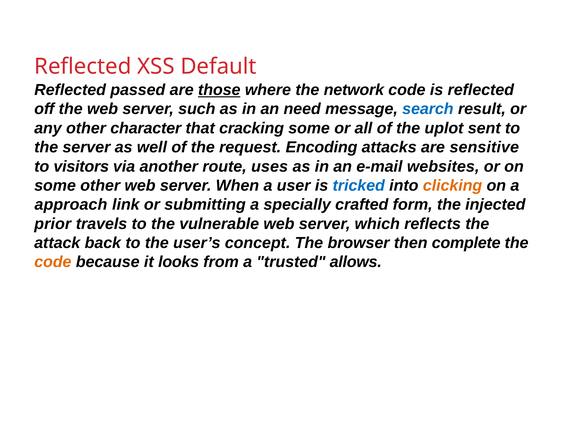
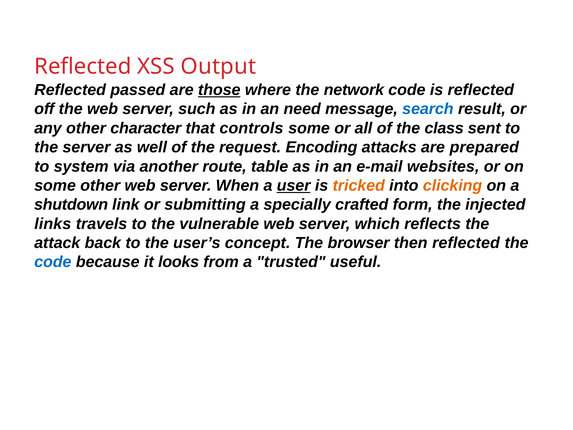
Default: Default -> Output (218, 67)
cracking: cracking -> controls (251, 128)
uplot: uplot -> class (444, 128)
sensitive: sensitive -> prepared (484, 147)
visitors: visitors -> system (81, 166)
uses: uses -> table (270, 166)
user underline: none -> present (294, 185)
tricked colour: blue -> orange (359, 185)
approach: approach -> shutdown (71, 205)
prior: prior -> links (53, 224)
then complete: complete -> reflected (466, 243)
code colour: orange -> blue (53, 262)
allows: allows -> useful (356, 262)
